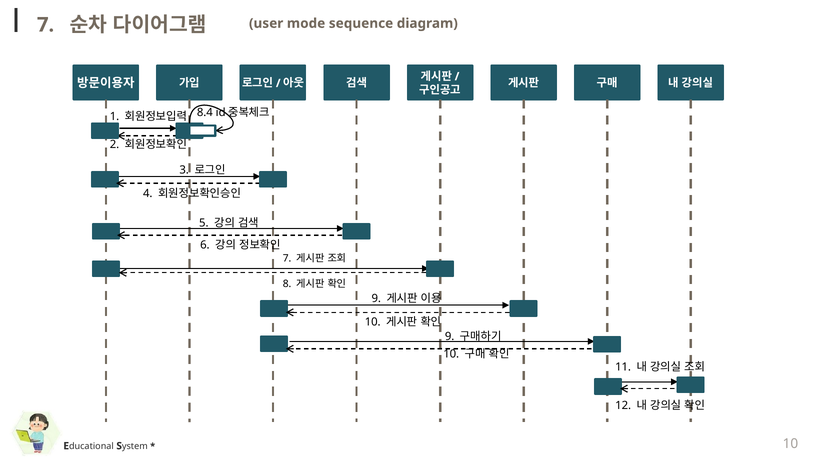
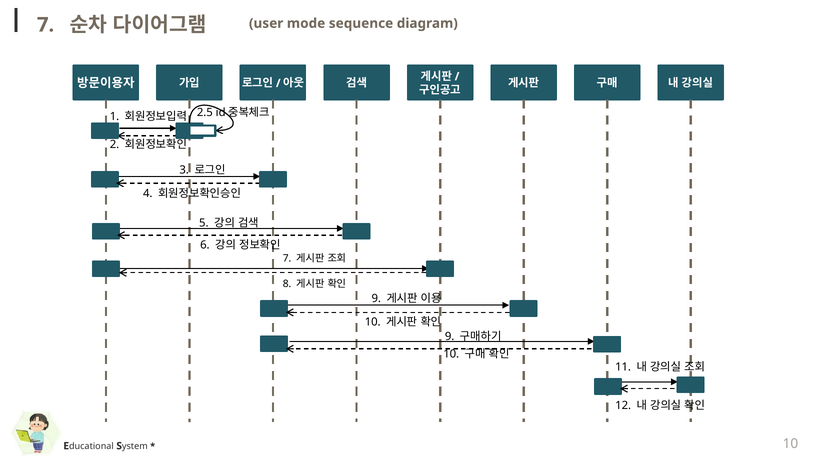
8.4: 8.4 -> 2.5 (205, 113)
